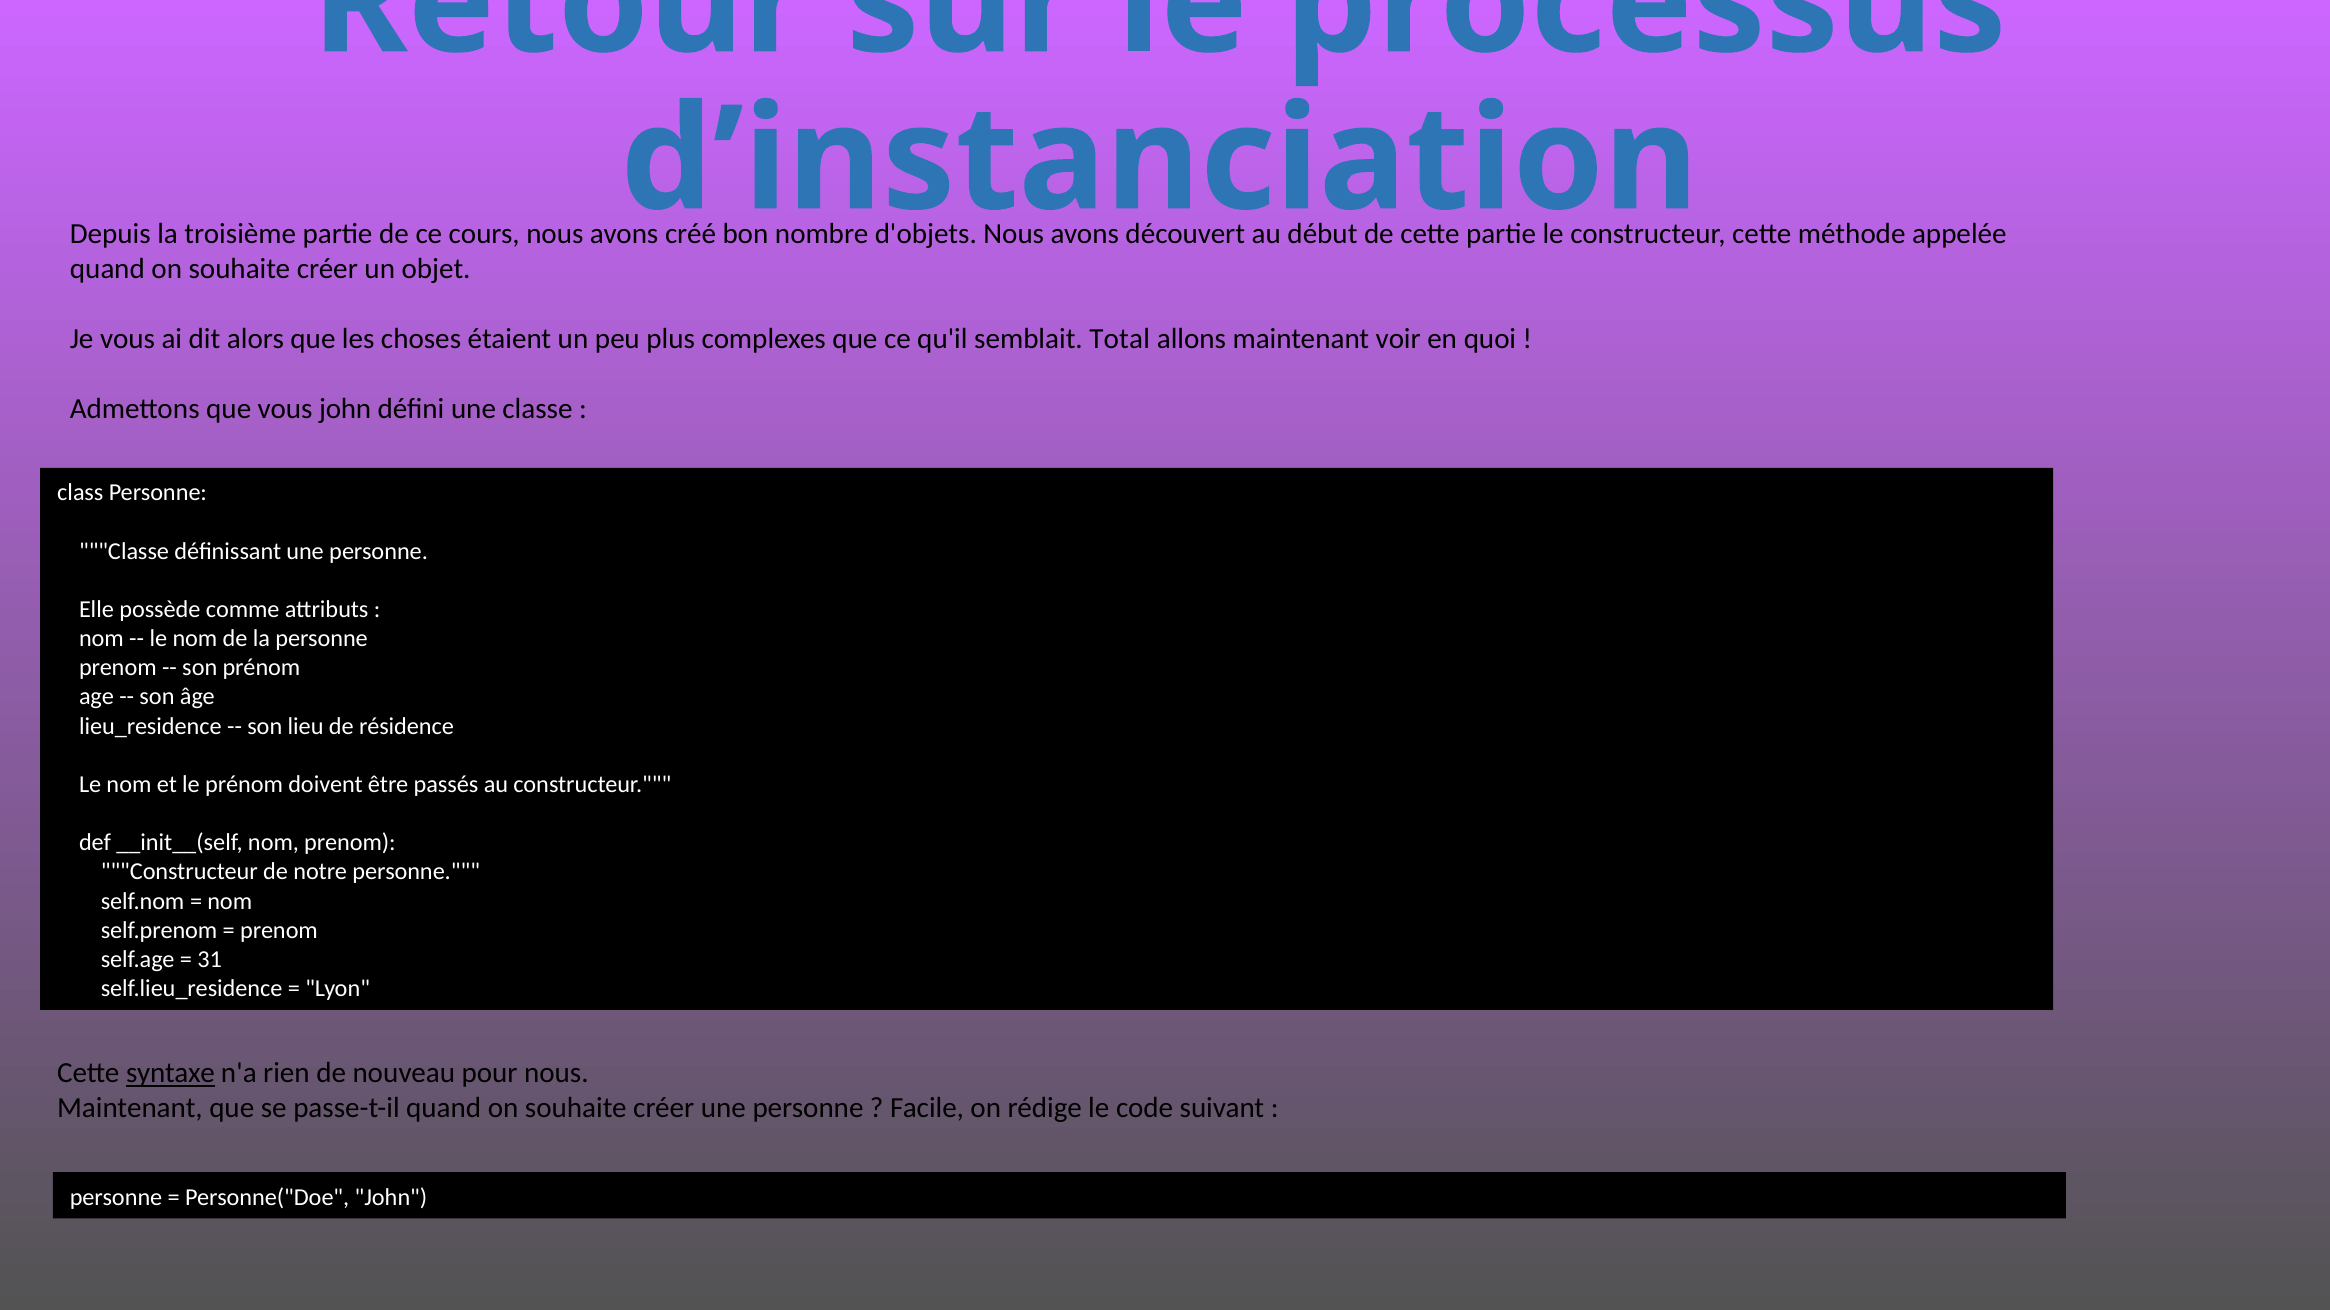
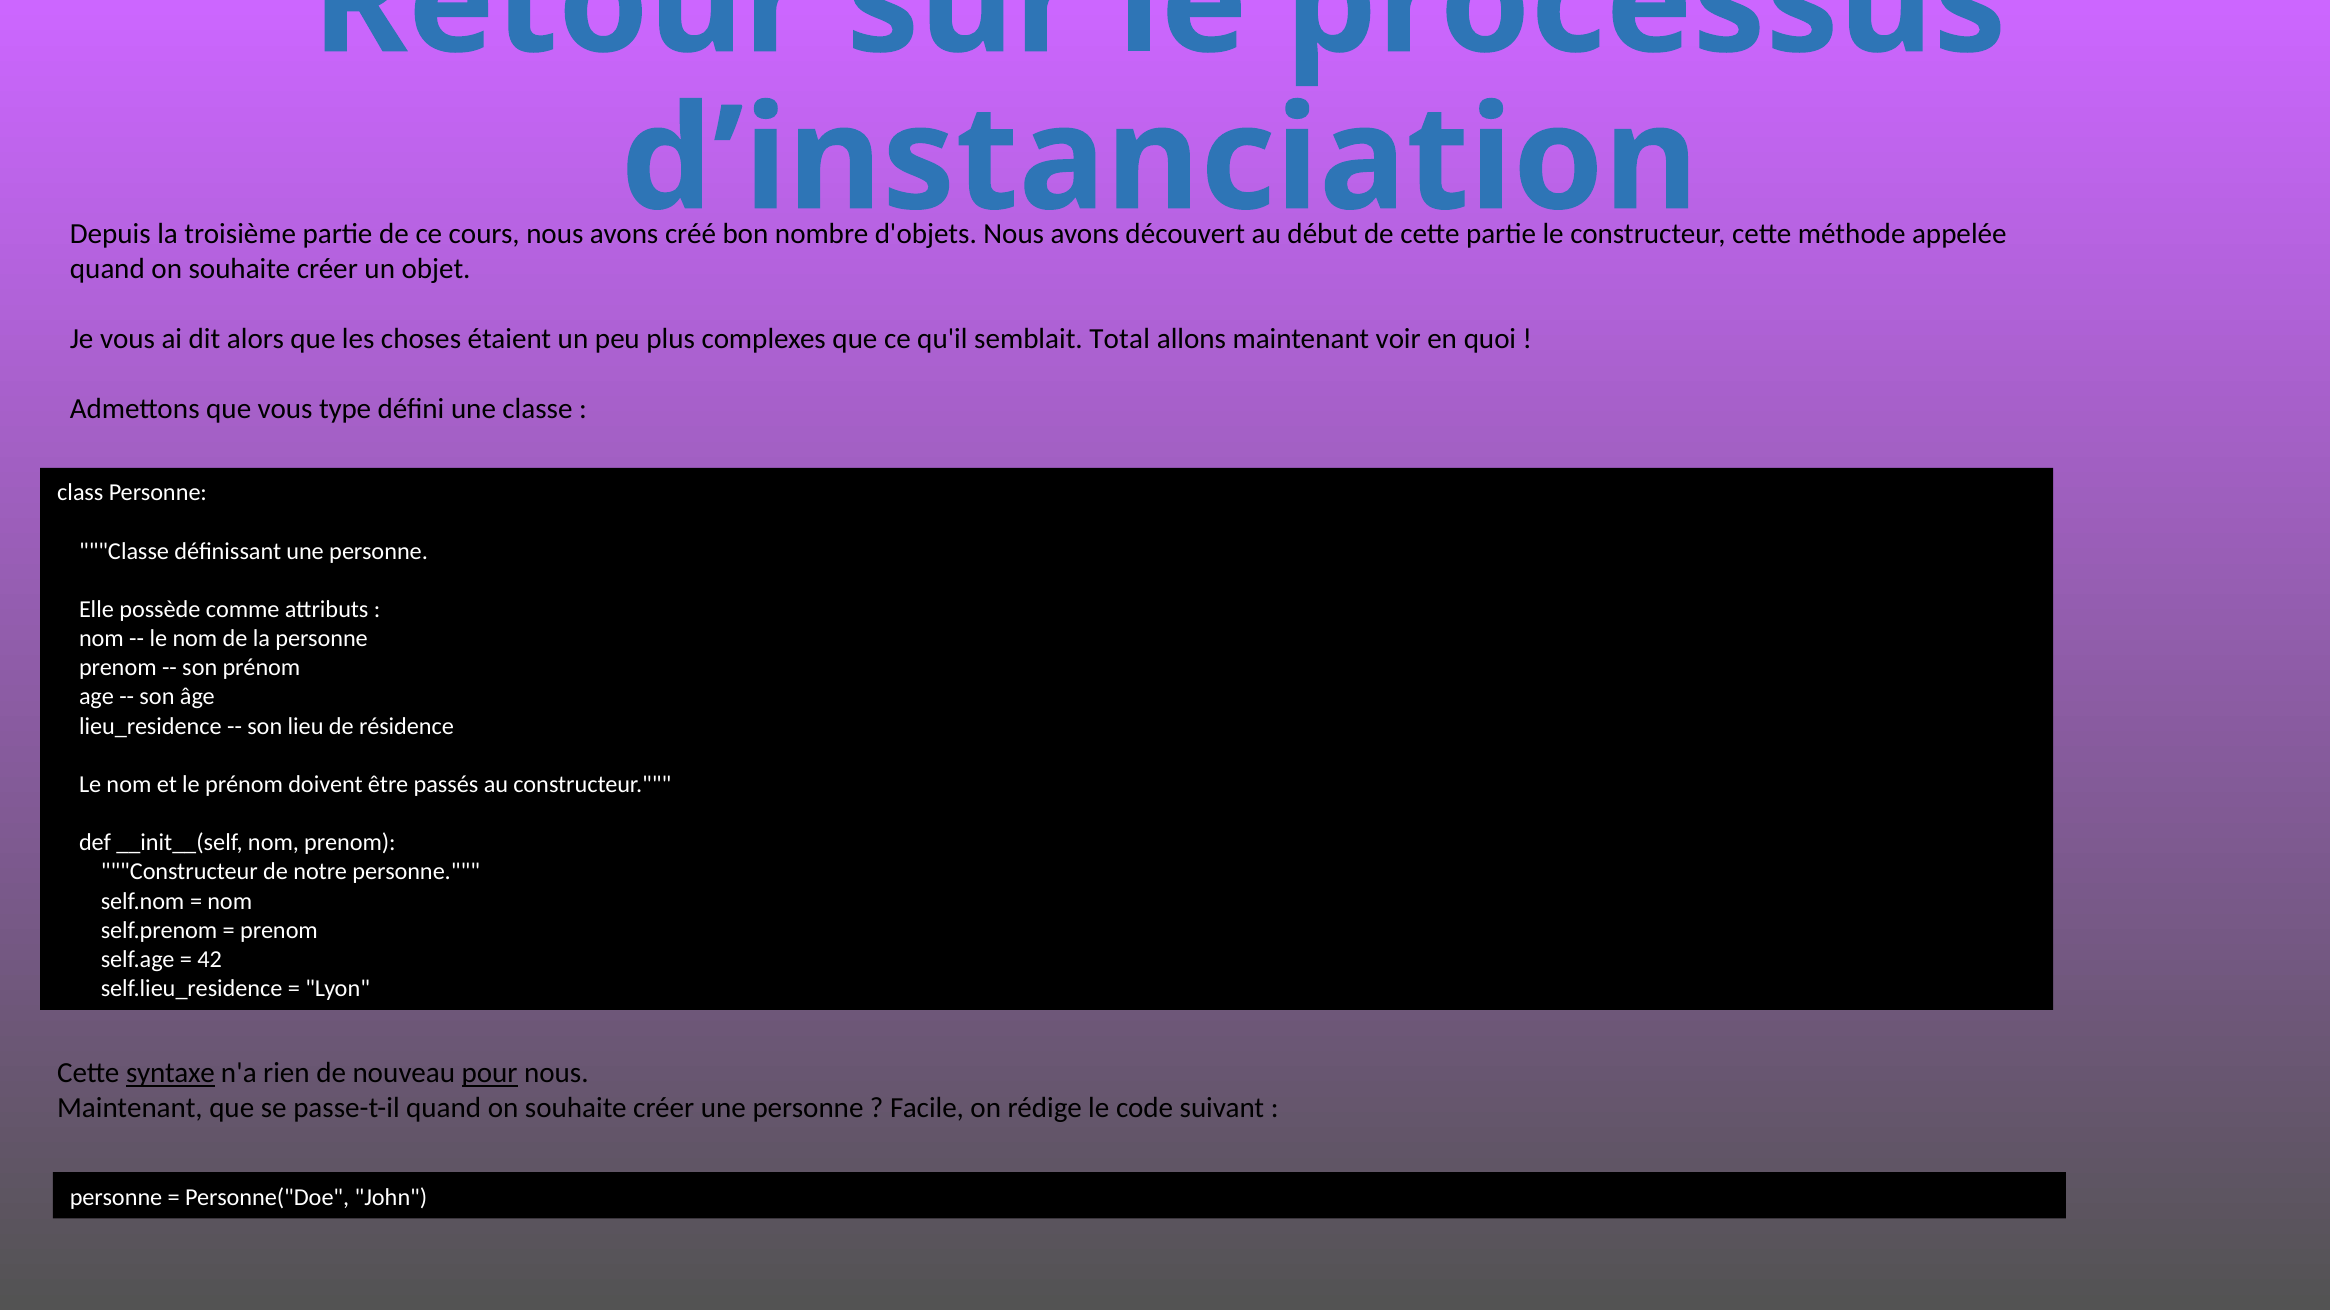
vous john: john -> type (345, 409)
31: 31 -> 42 (210, 960)
pour underline: none -> present (490, 1074)
